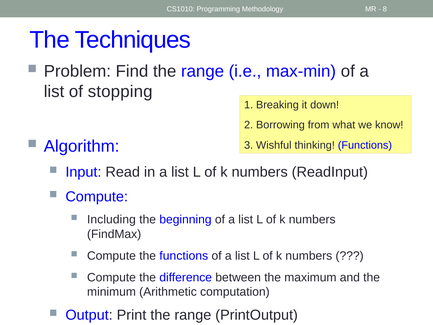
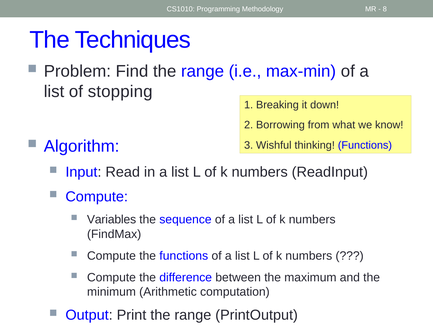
Including: Including -> Variables (112, 220)
beginning: beginning -> sequence (185, 220)
